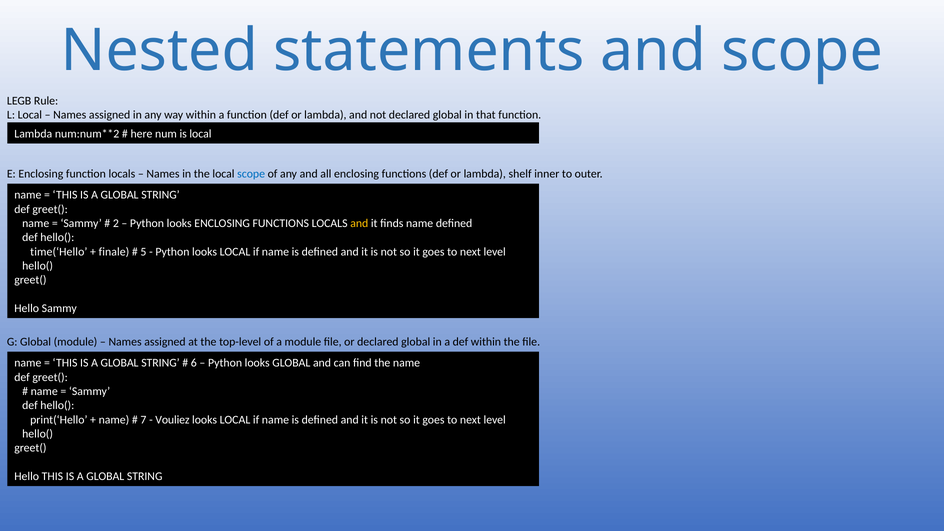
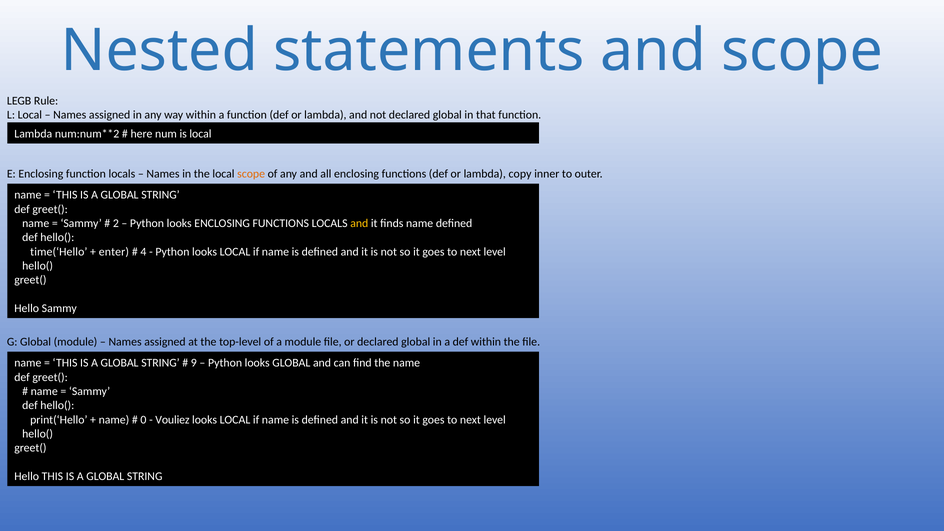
scope colour: blue -> orange (251, 174)
shelf: shelf -> copy (520, 174)
finale: finale -> enter (114, 252)
5: 5 -> 4 (143, 252)
6: 6 -> 9 (194, 363)
7: 7 -> 0 (143, 420)
